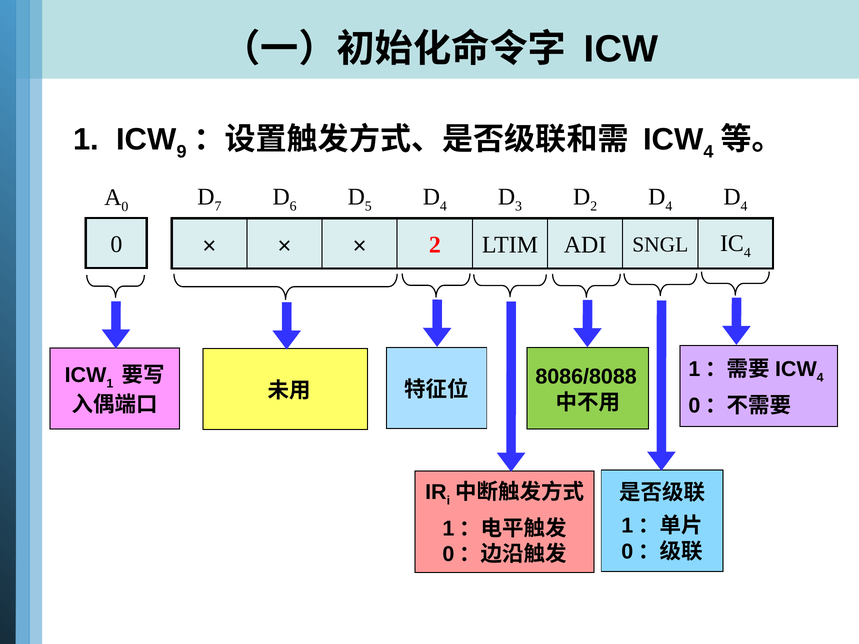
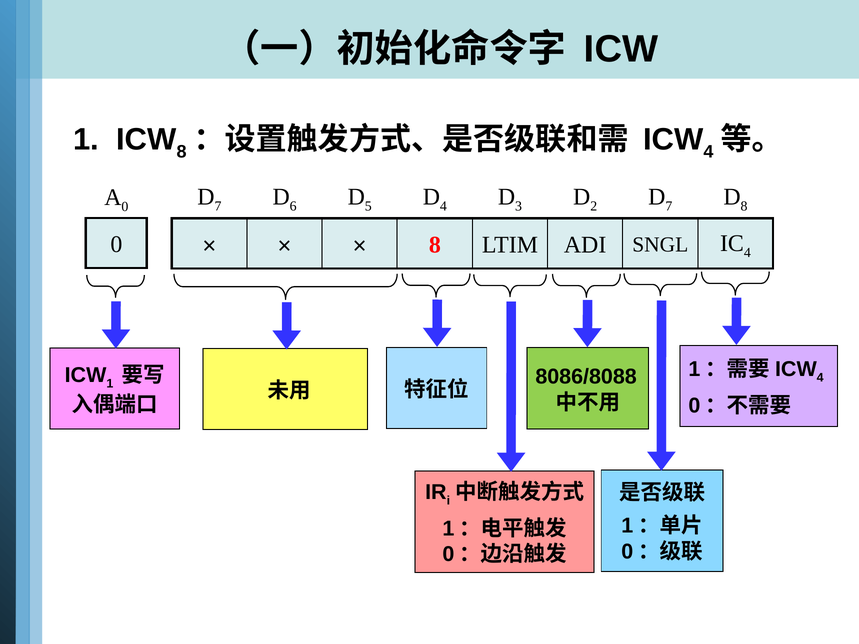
ICW 9: 9 -> 8 (182, 152)
4: 4 -> 7 (669, 206)
4: 4 -> 8 (744, 206)
2: 2 -> 8 (435, 245)
